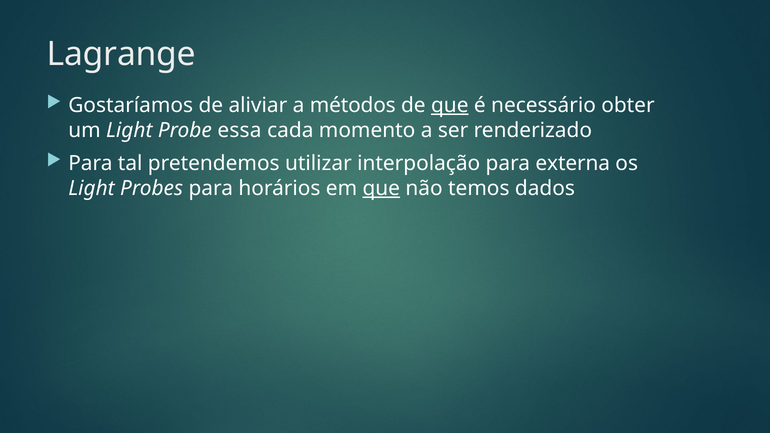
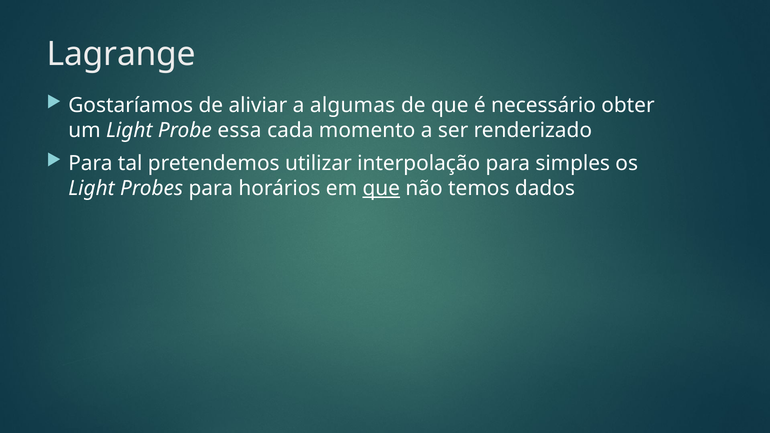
métodos: métodos -> algumas (353, 105)
que underline: present -> none (450, 105)
externa: externa -> simples (573, 163)
